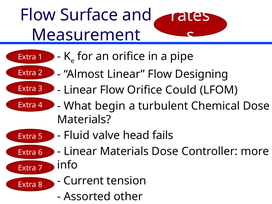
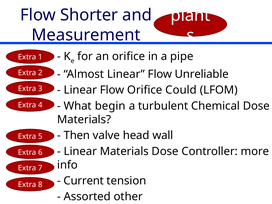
Surface: Surface -> Shorter (89, 15)
rates: rates -> plant (190, 15)
Designing: Designing -> Unreliable (202, 74)
Fluid: Fluid -> Then (77, 135)
fails: fails -> wall (163, 135)
